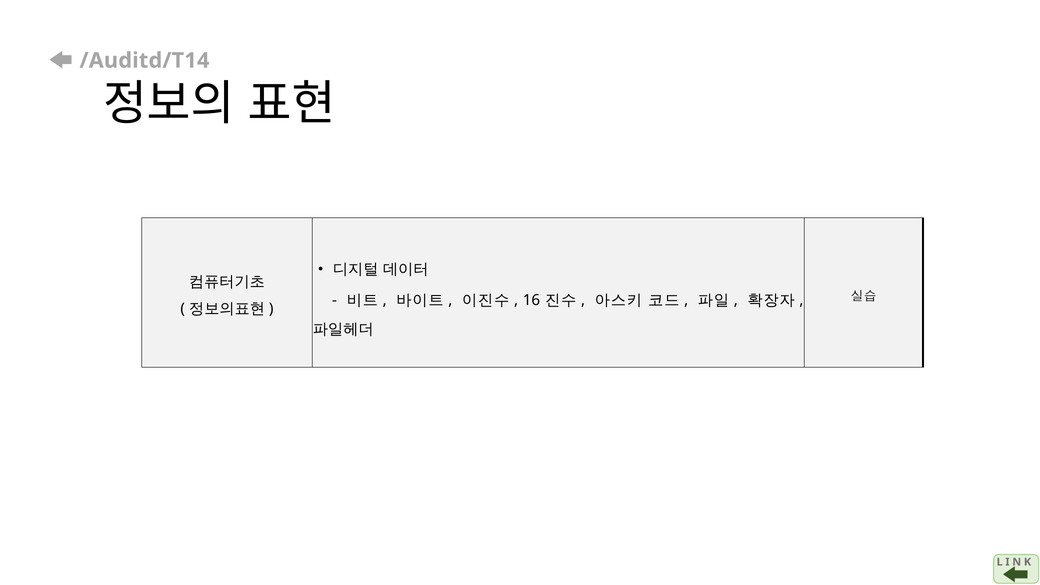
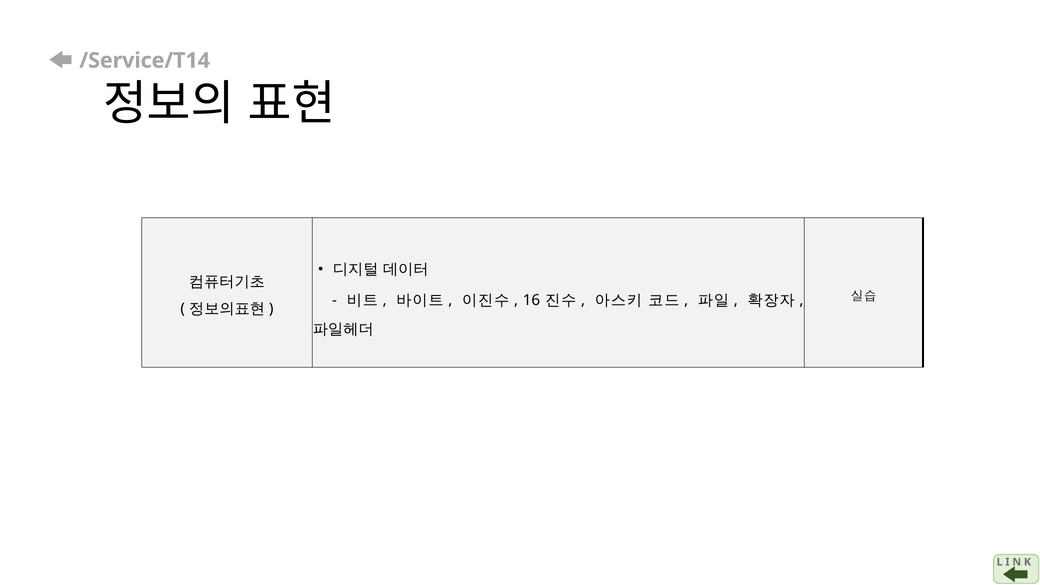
/Auditd/T14: /Auditd/T14 -> /Service/T14 (145, 61)
